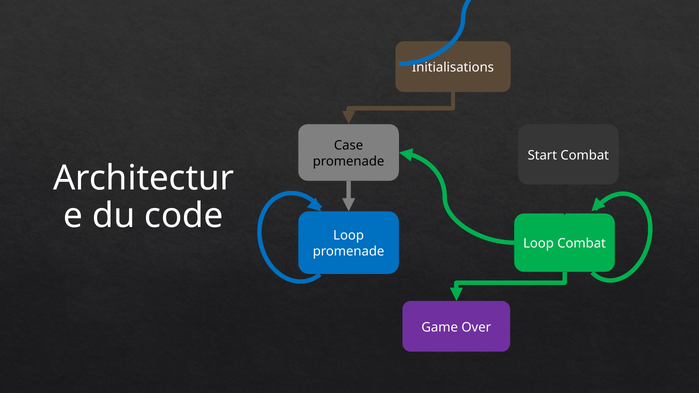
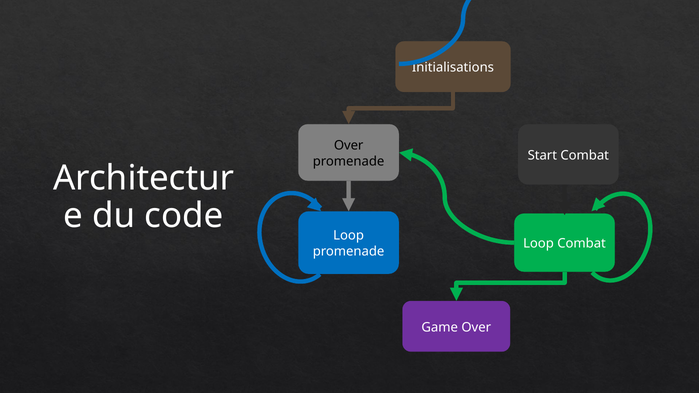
Case: Case -> Over (349, 146)
